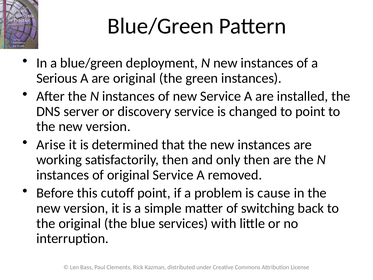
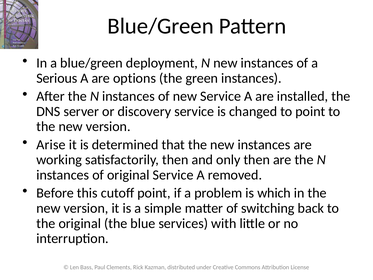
are original: original -> options (135, 78)
cause: cause -> which (274, 193)
